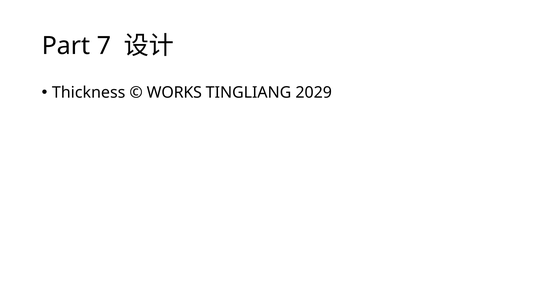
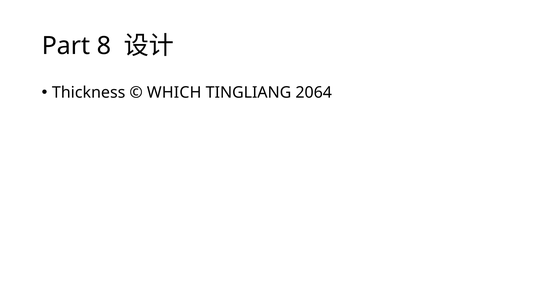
7: 7 -> 8 (104, 46)
WORKS: WORKS -> WHICH (174, 92)
2029: 2029 -> 2064 (314, 92)
